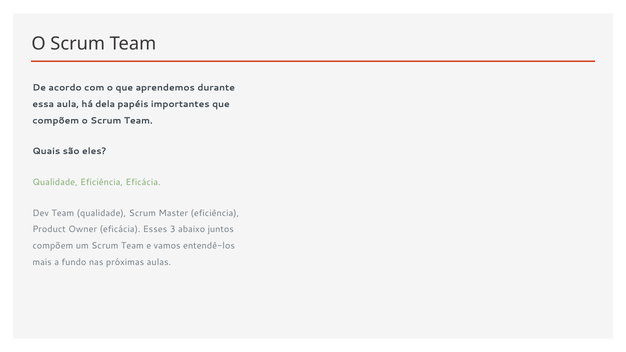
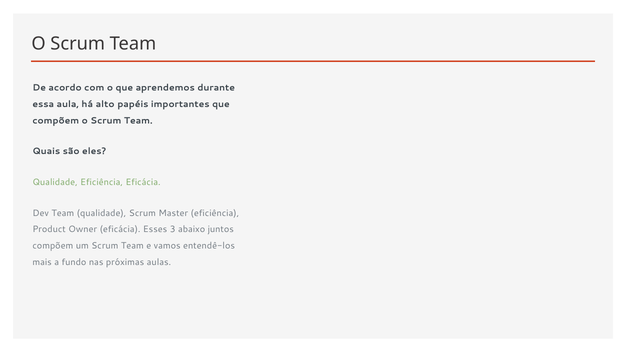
dela: dela -> alto (105, 104)
